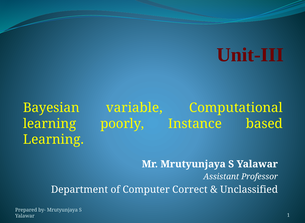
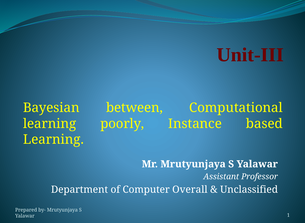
variable: variable -> between (134, 108)
Correct: Correct -> Overall (190, 190)
